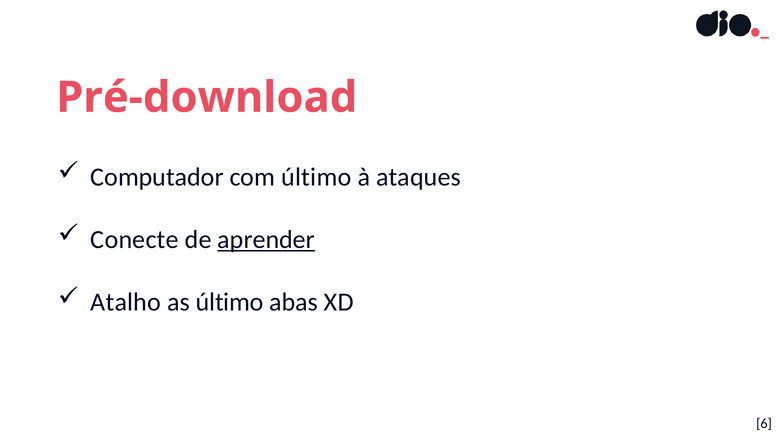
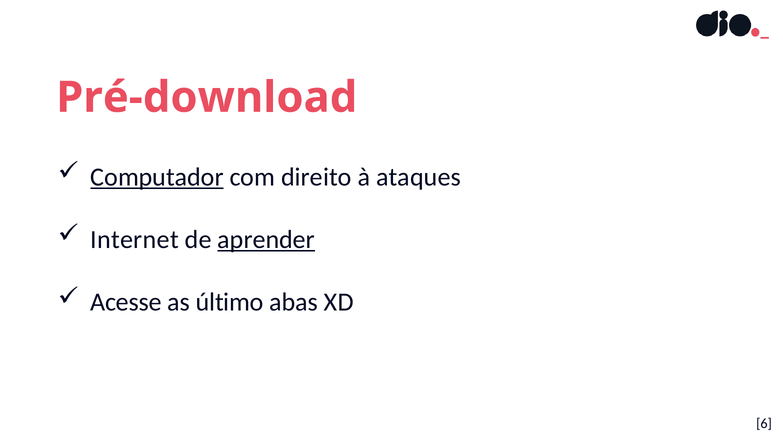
Computador underline: none -> present (157, 177)
com último: último -> direito (316, 177)
Conecte: Conecte -> Internet (135, 240)
Atalho: Atalho -> Acesse (126, 302)
